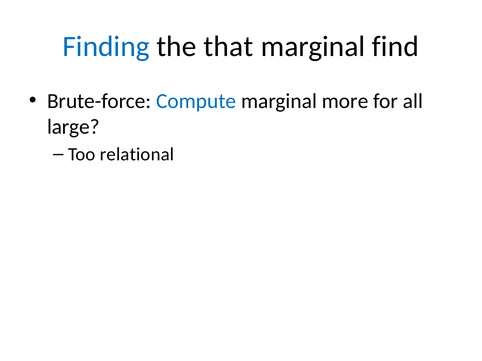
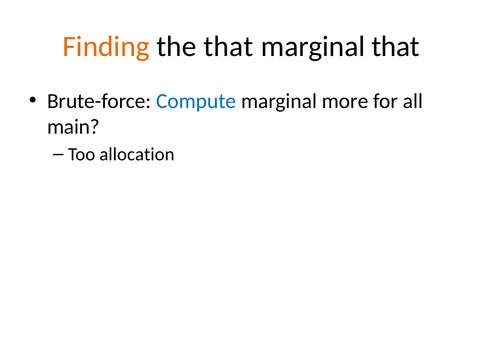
Finding colour: blue -> orange (106, 47)
marginal find: find -> that (396, 47)
large: large -> main (73, 127)
relational: relational -> allocation (137, 155)
